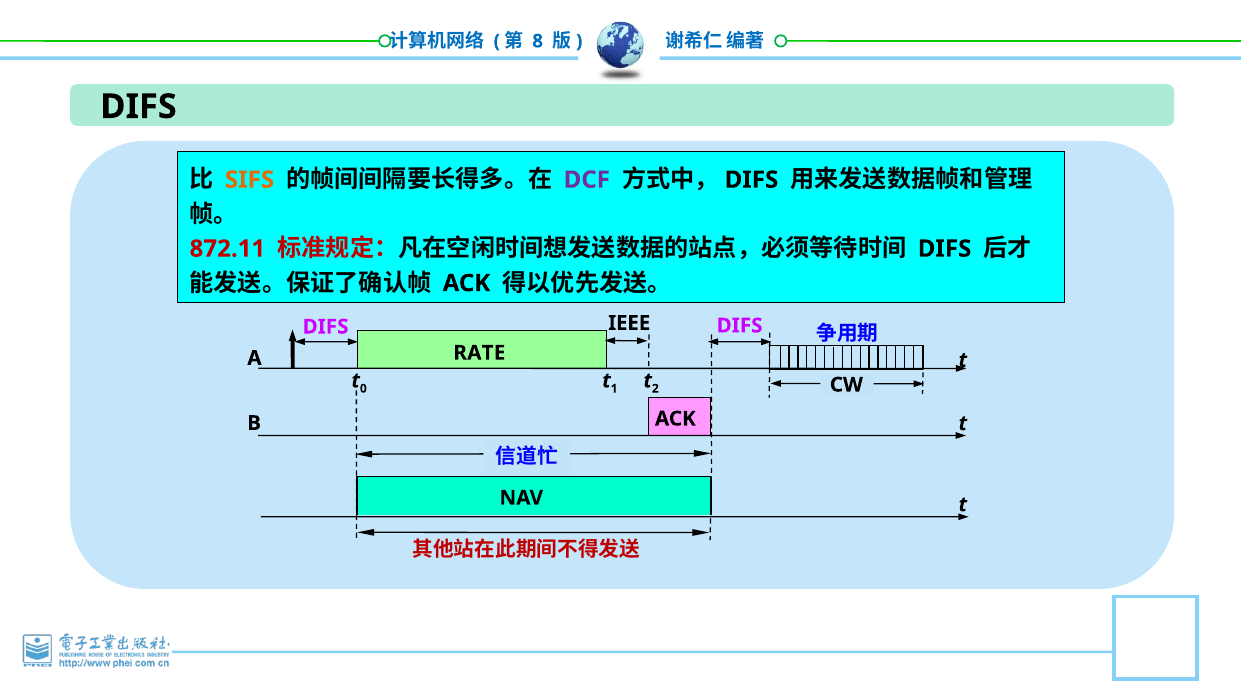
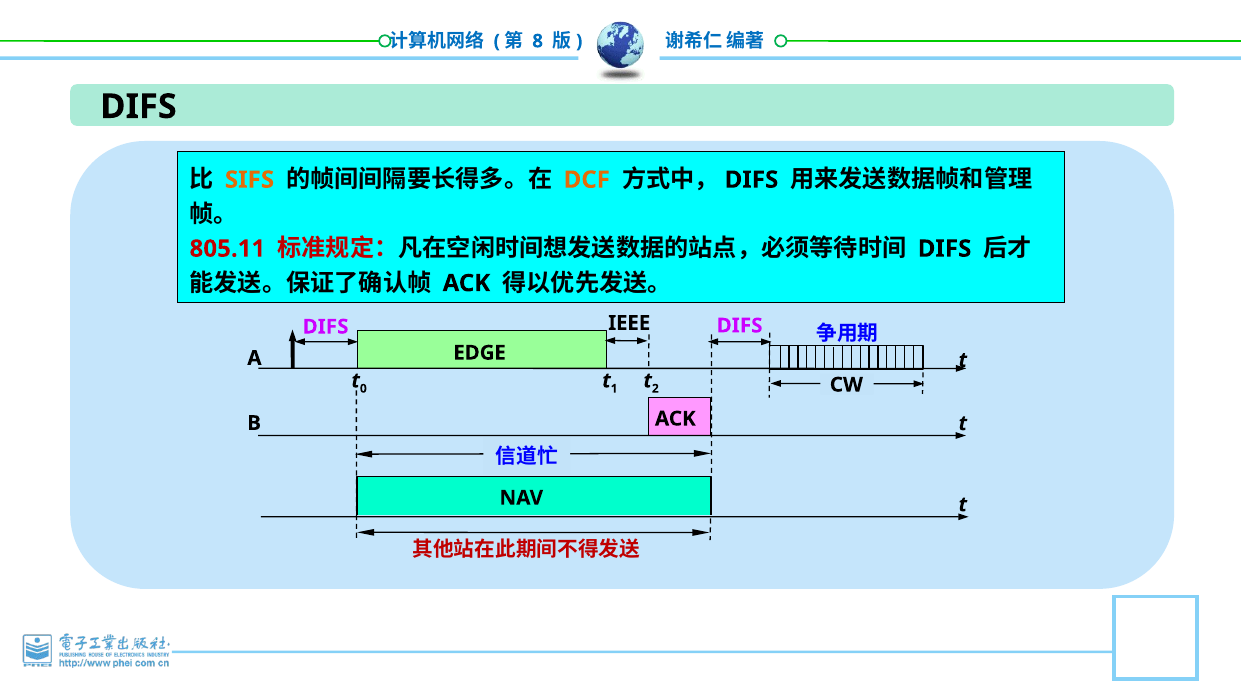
DCF colour: purple -> orange (587, 180)
872.11: 872.11 -> 805.11 (227, 249)
RATE: RATE -> EDGE (480, 353)
